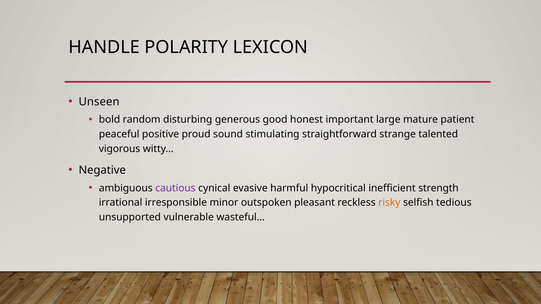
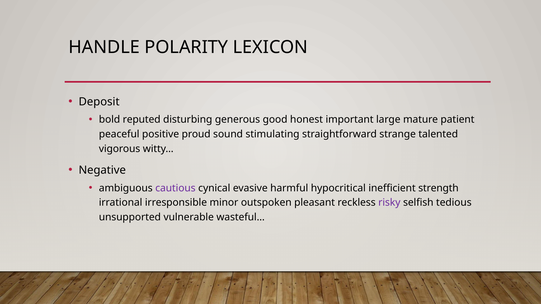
Unseen: Unseen -> Deposit (99, 102)
random: random -> reputed (142, 120)
risky colour: orange -> purple (389, 203)
